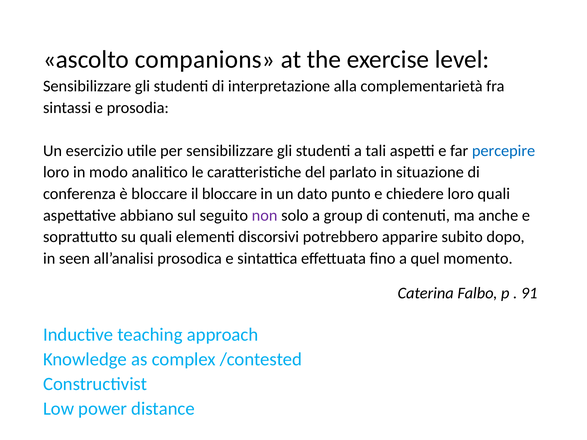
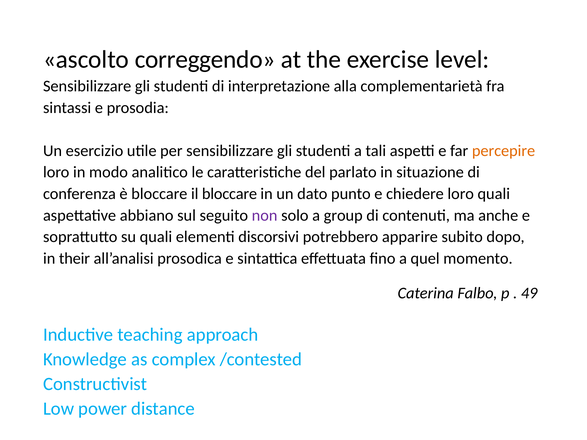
companions: companions -> correggendo (205, 60)
percepire colour: blue -> orange (504, 151)
seen: seen -> their (74, 258)
91: 91 -> 49 (529, 293)
